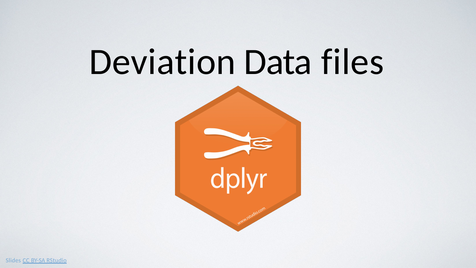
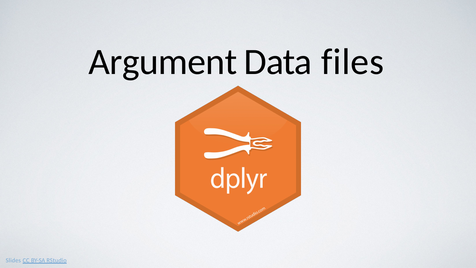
Deviation: Deviation -> Argument (163, 62)
